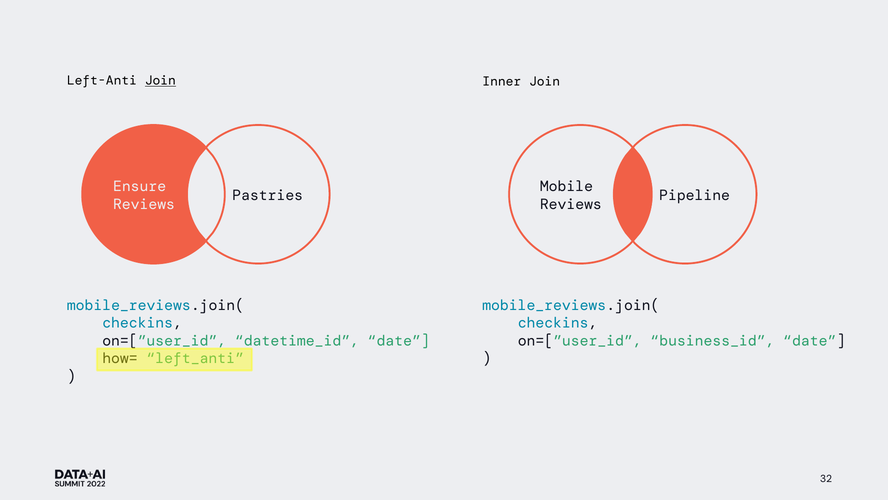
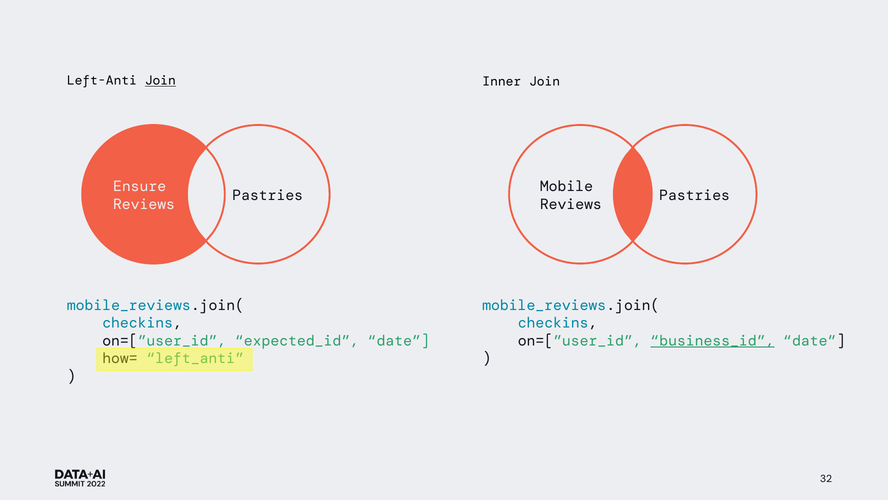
Pipeline: Pipeline -> Pastries (695, 195)
datetime_id: datetime_id -> expected_id (297, 340)
business_id underline: none -> present (712, 340)
